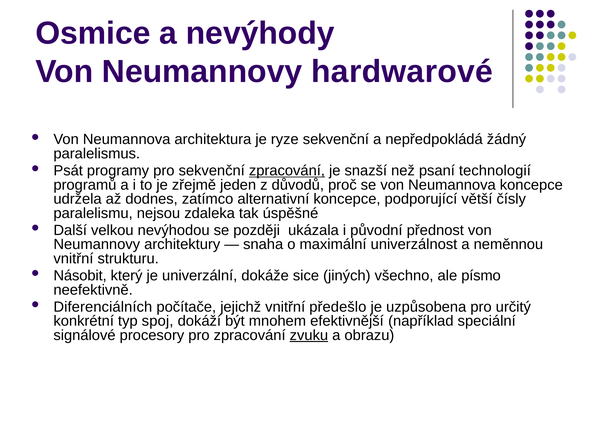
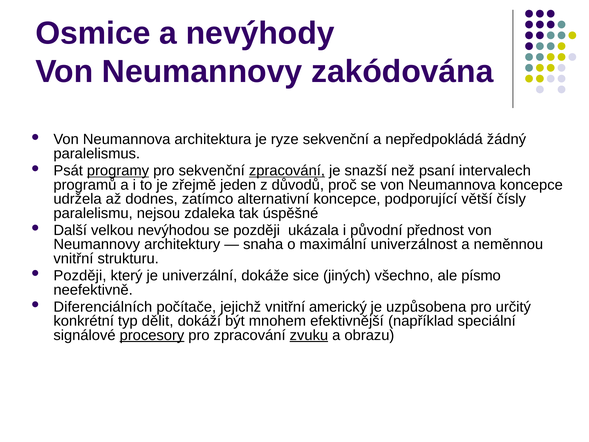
hardwarové: hardwarové -> zakódována (402, 71)
programy underline: none -> present (118, 171)
technologií: technologií -> intervalech (495, 171)
Násobit: Násobit -> Později (80, 276)
předešlo: předešlo -> americký (338, 307)
spoj: spoj -> dělit (158, 321)
procesory underline: none -> present (152, 335)
